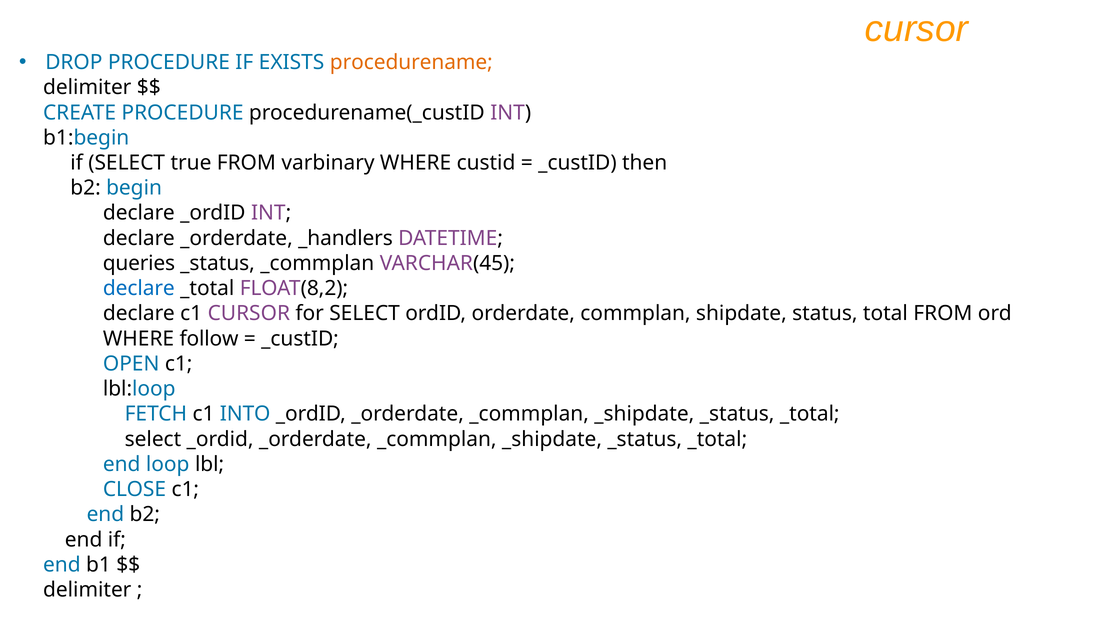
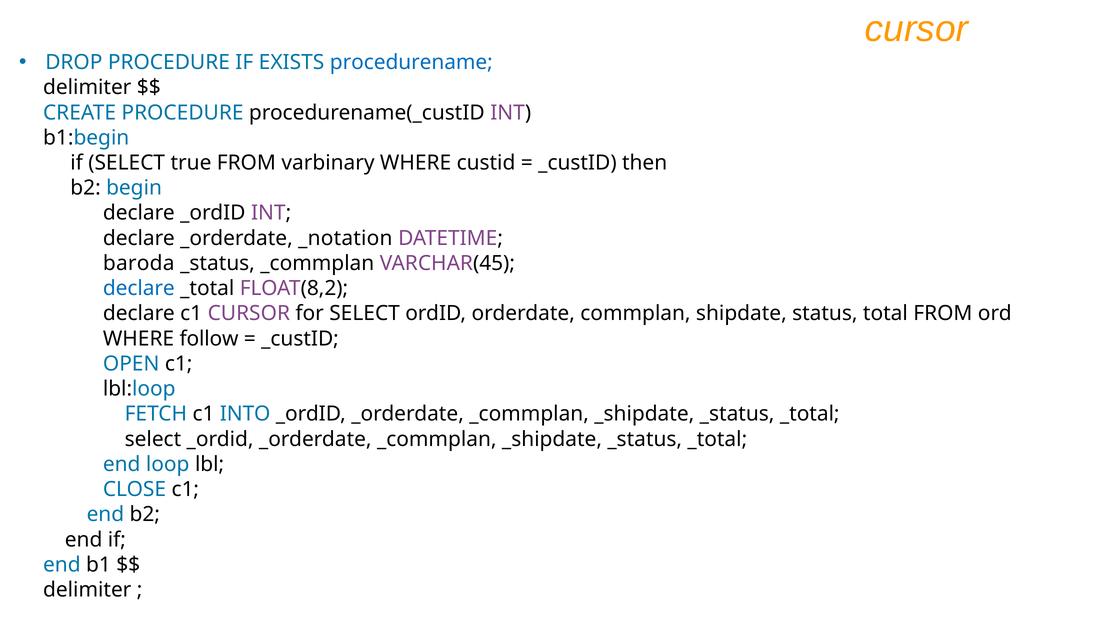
procedurename colour: orange -> blue (411, 62)
_handlers: _handlers -> _notation (345, 238)
queries: queries -> baroda (139, 263)
